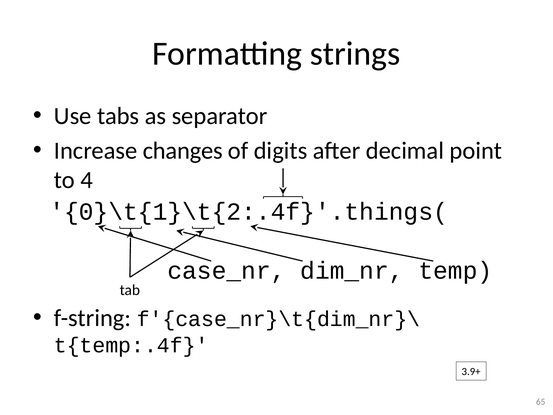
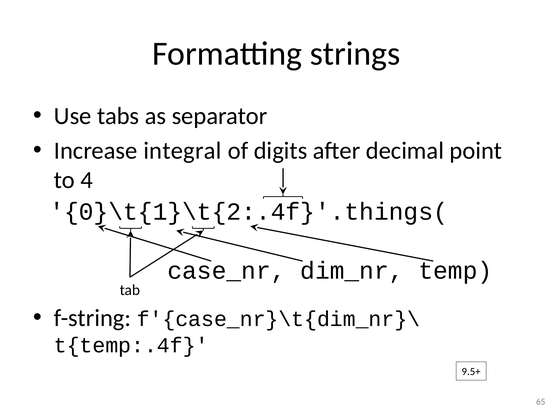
changes: changes -> integral (182, 150)
3.9+: 3.9+ -> 9.5+ (471, 372)
